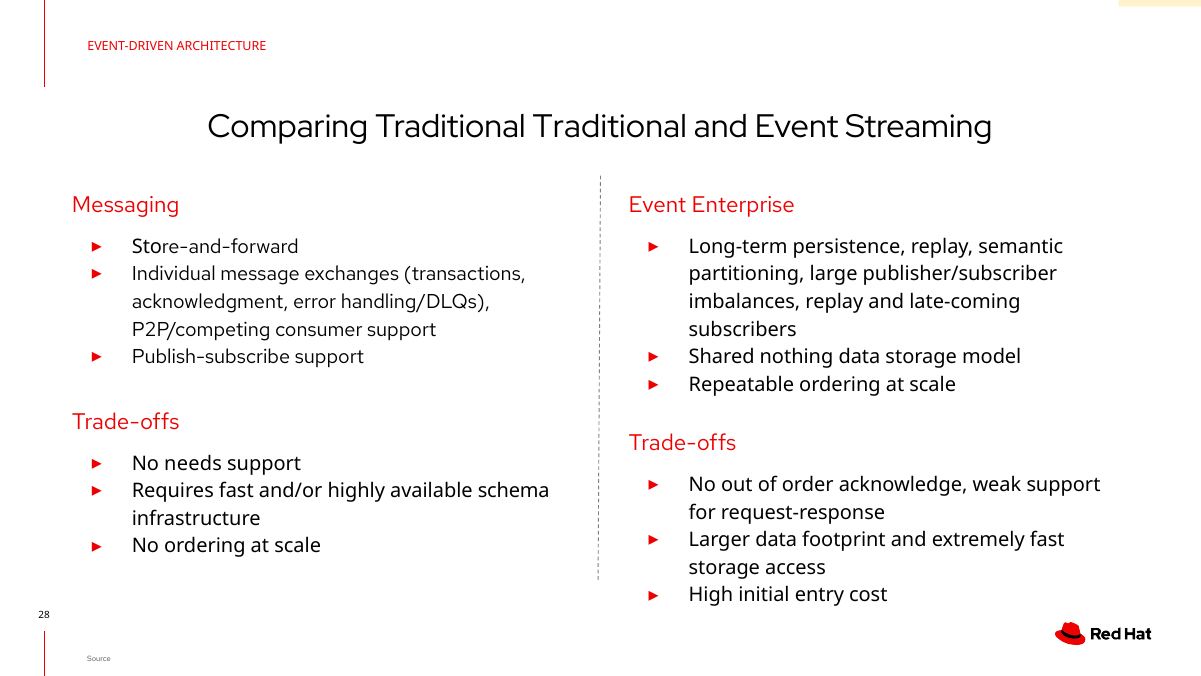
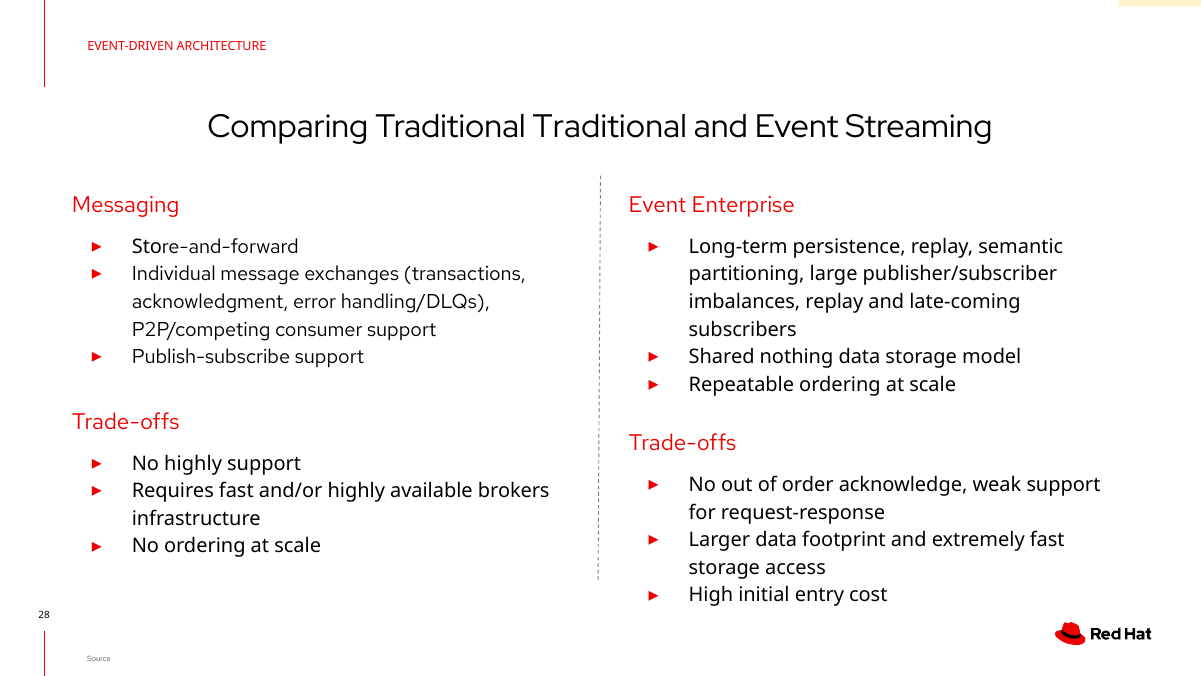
No needs: needs -> highly (193, 463)
schema: schema -> brokers (514, 491)
